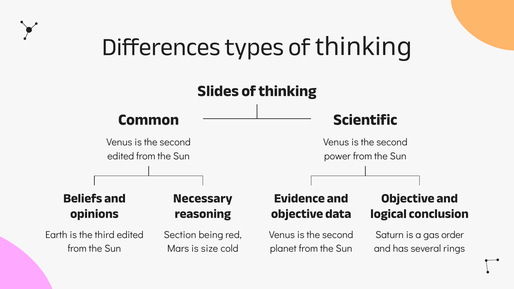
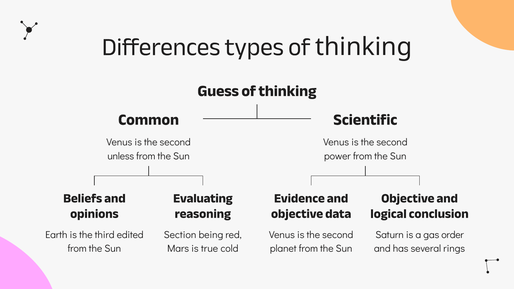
Slides: Slides -> Guess (218, 91)
edited: edited -> unless (121, 156)
Necessary: Necessary -> Evaluating (203, 198)
size: size -> true (210, 249)
